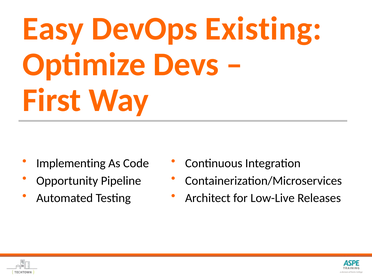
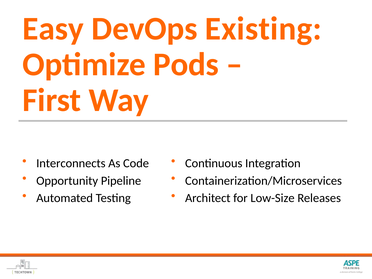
Devs: Devs -> Pods (186, 65)
Implementing: Implementing -> Interconnects (71, 163)
Low-Live: Low-Live -> Low-Size (273, 198)
